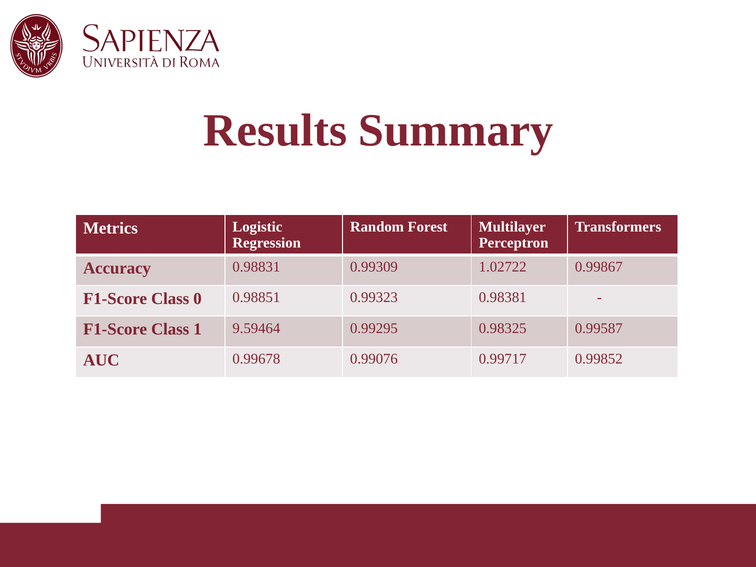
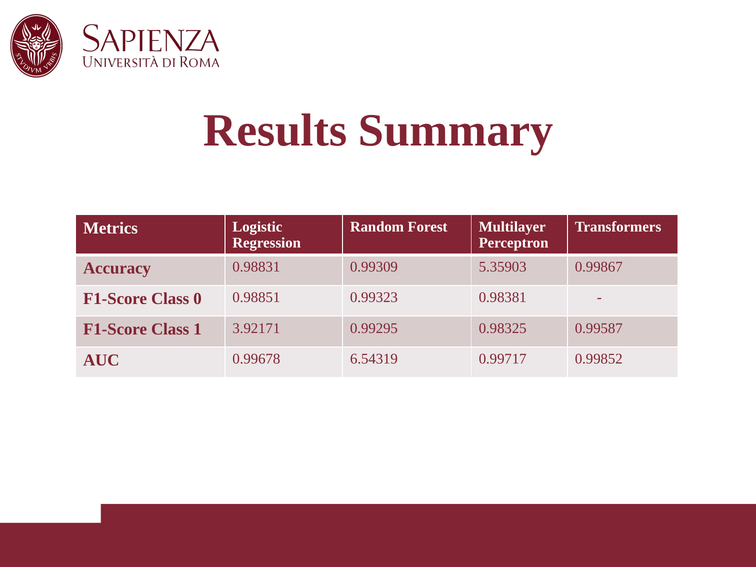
1.02722: 1.02722 -> 5.35903 (503, 267)
9.59464: 9.59464 -> 3.92171 (256, 328)
0.99076: 0.99076 -> 6.54319 (374, 359)
